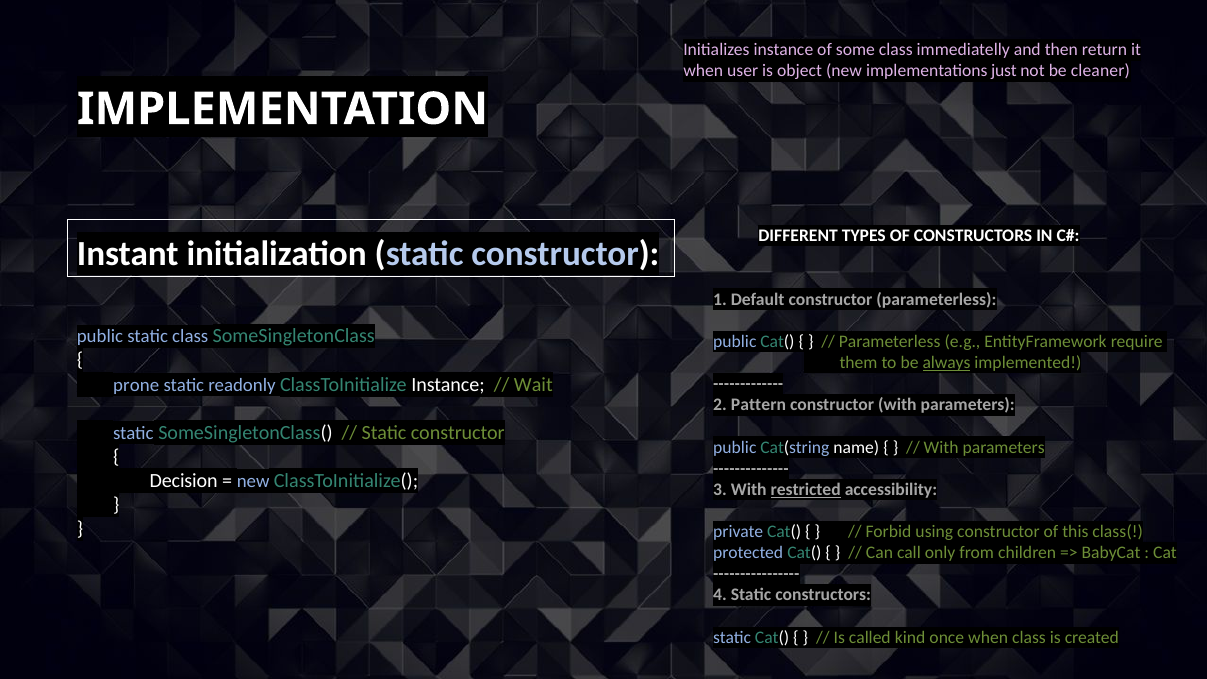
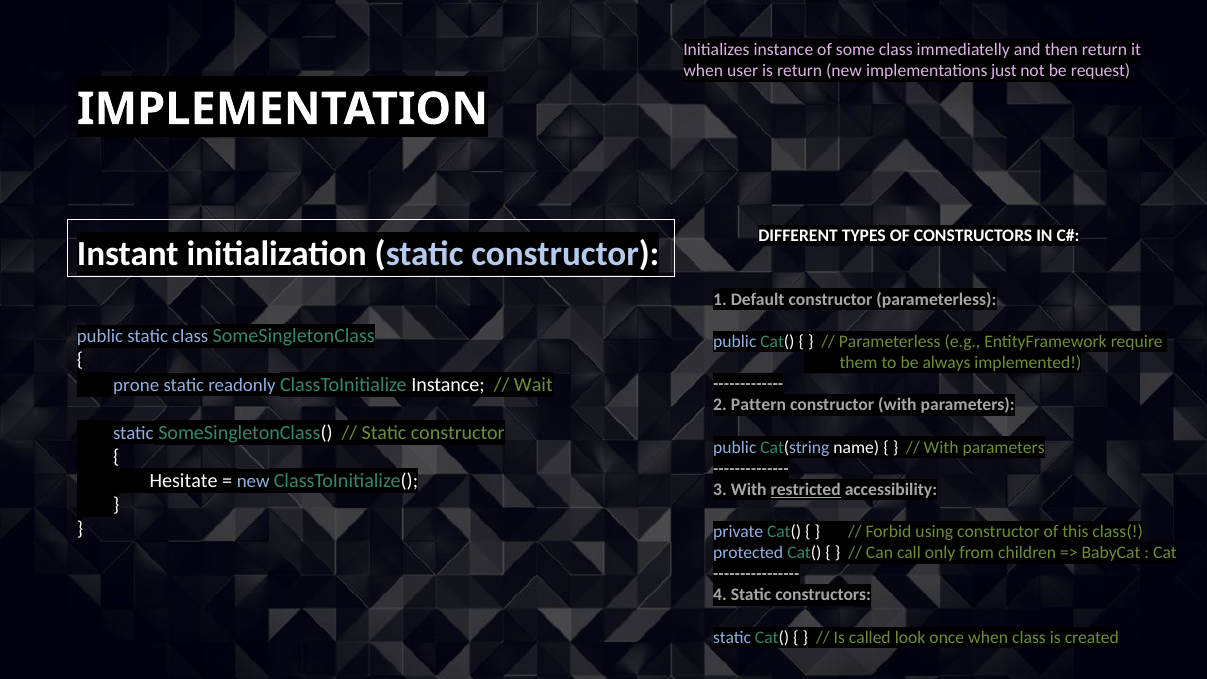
is object: object -> return (800, 71)
cleaner: cleaner -> request (1101, 71)
always underline: present -> none (947, 363)
Decision: Decision -> Hesitate (184, 481)
kind: kind -> look (910, 637)
